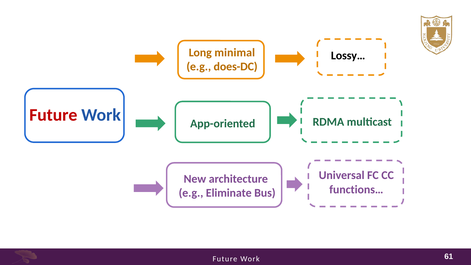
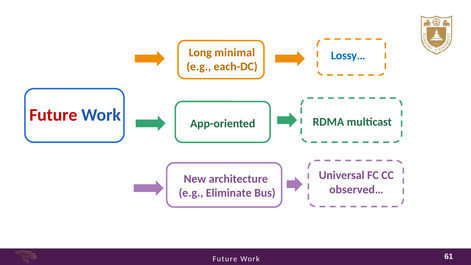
Lossy… colour: black -> blue (348, 56)
does-DC: does-DC -> each-DC (236, 67)
functions…: functions… -> observed… (356, 189)
